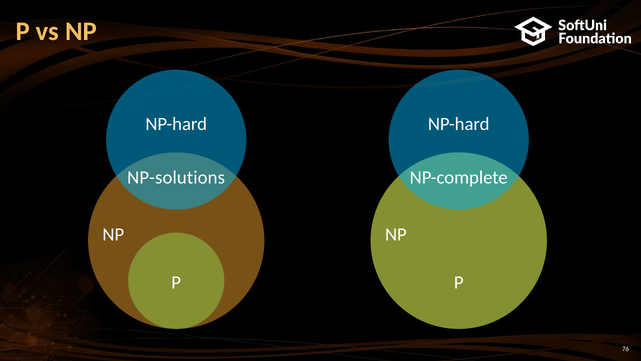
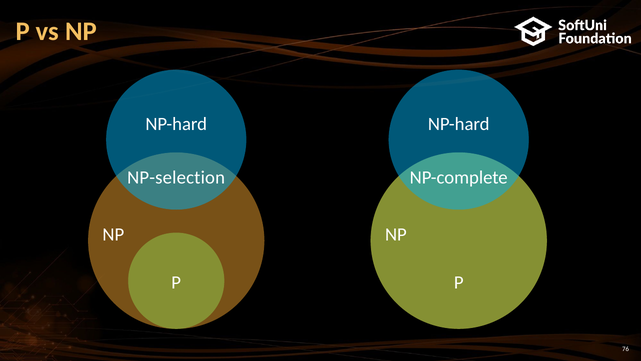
NP-solutions: NP-solutions -> NP-selection (176, 178)
